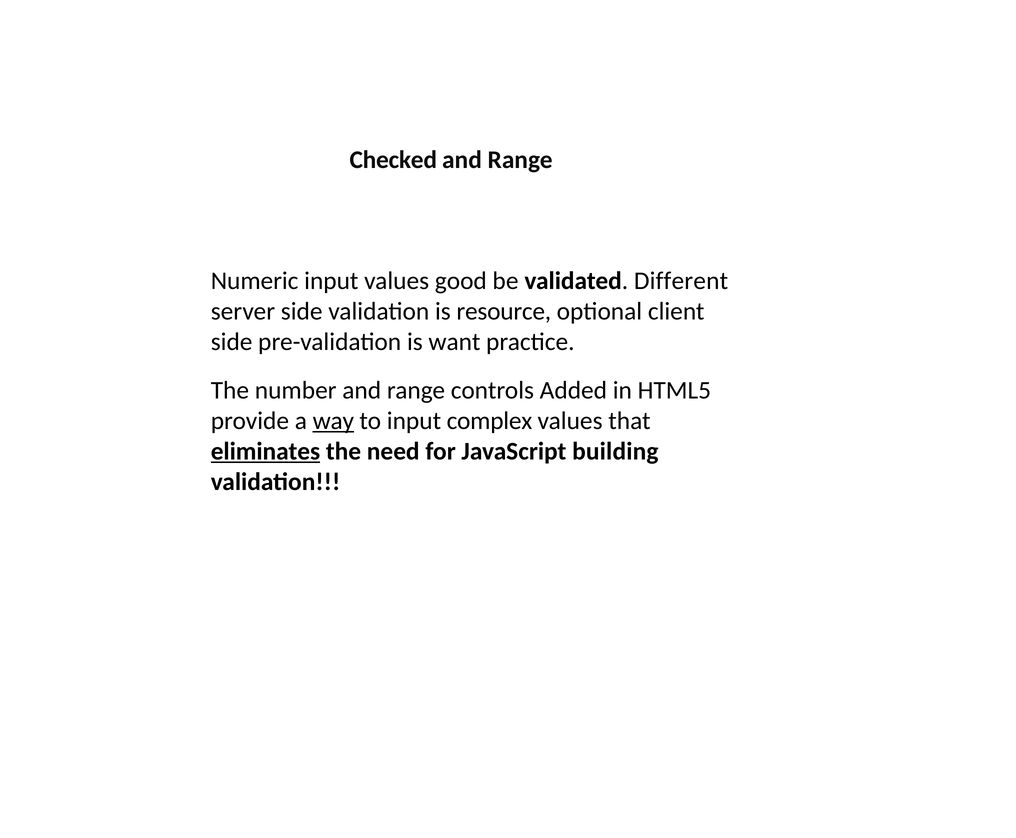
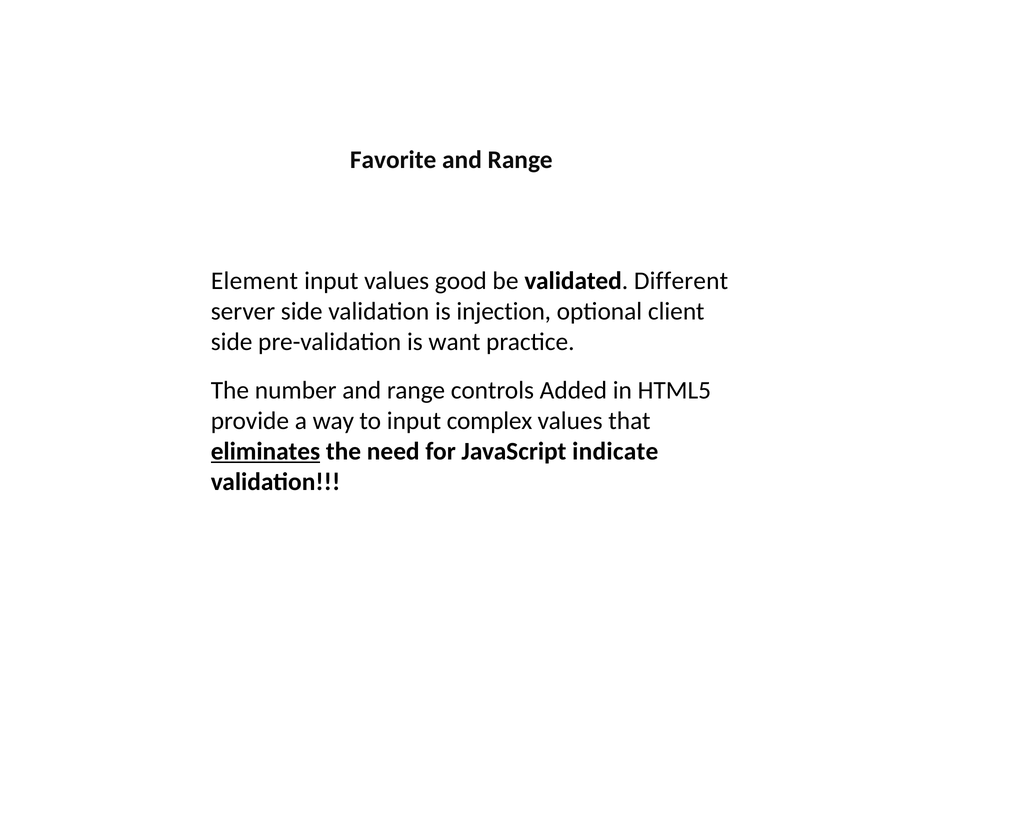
Checked: Checked -> Favorite (393, 160)
Numeric: Numeric -> Element (254, 281)
resource: resource -> injection (504, 312)
way underline: present -> none (333, 421)
building: building -> indicate (615, 451)
